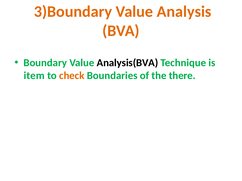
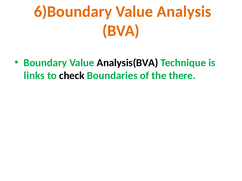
3)Boundary: 3)Boundary -> 6)Boundary (73, 12)
item: item -> links (34, 76)
check colour: orange -> black (72, 76)
